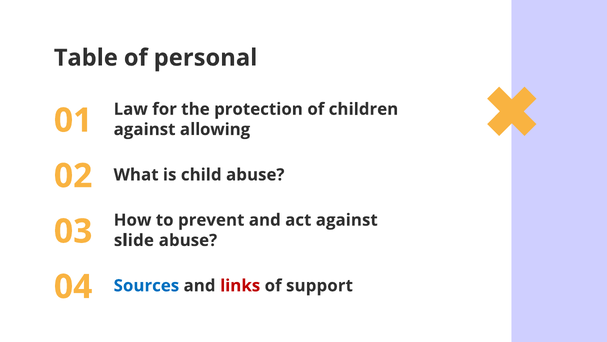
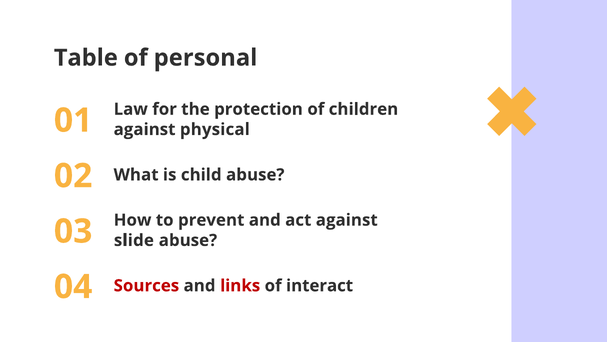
allowing: allowing -> physical (215, 129)
Sources colour: blue -> red (146, 285)
support: support -> interact (320, 285)
